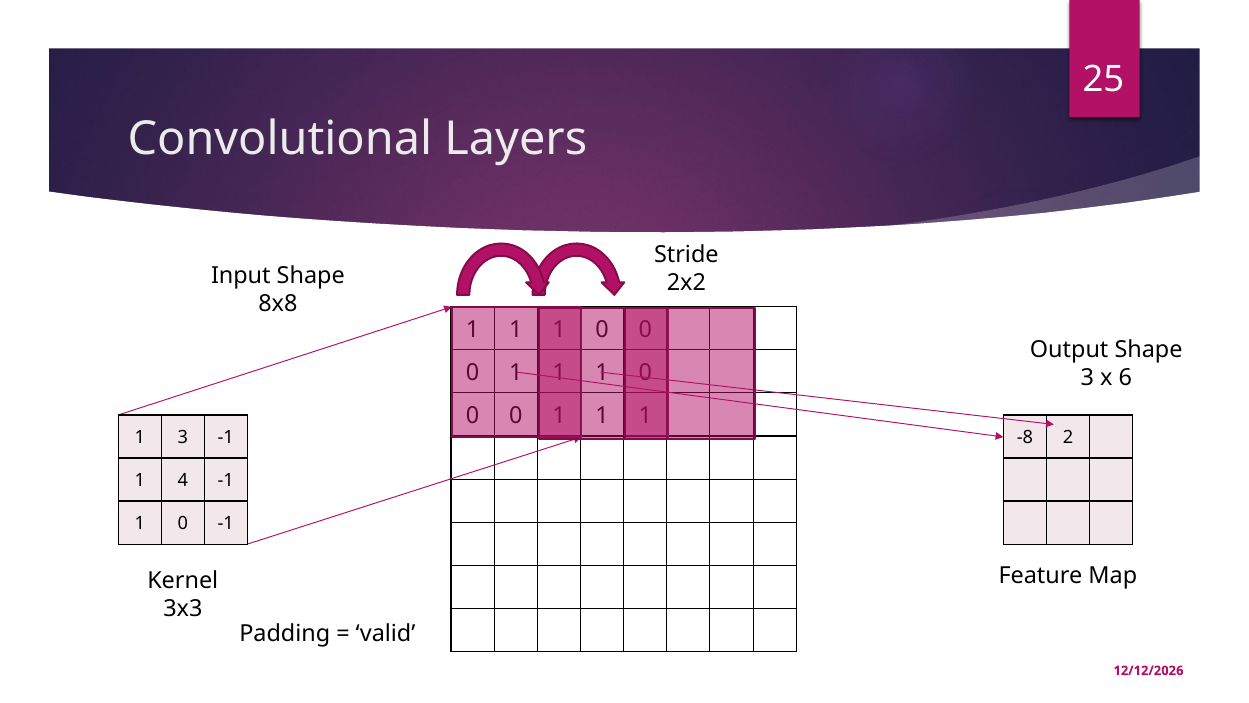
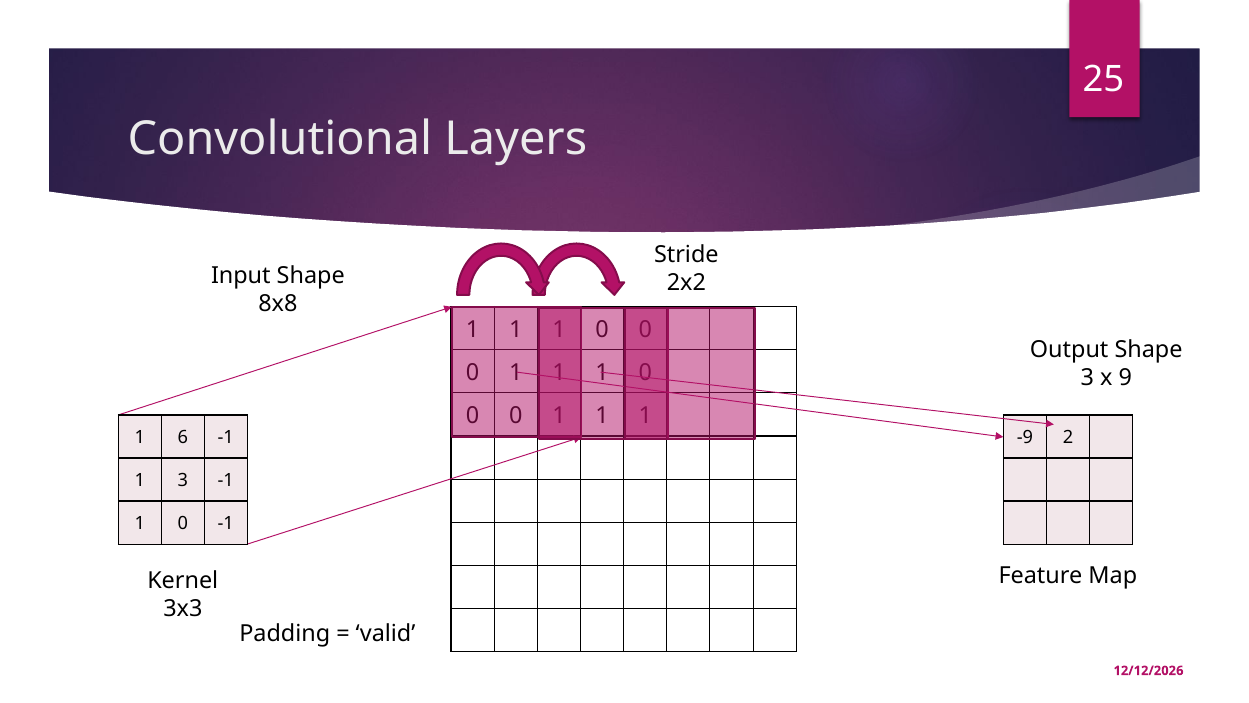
6: 6 -> 9 (1125, 378)
1 3: 3 -> 6 (183, 437)
-8: -8 -> -9 (1025, 437)
1 4: 4 -> 3 (183, 480)
